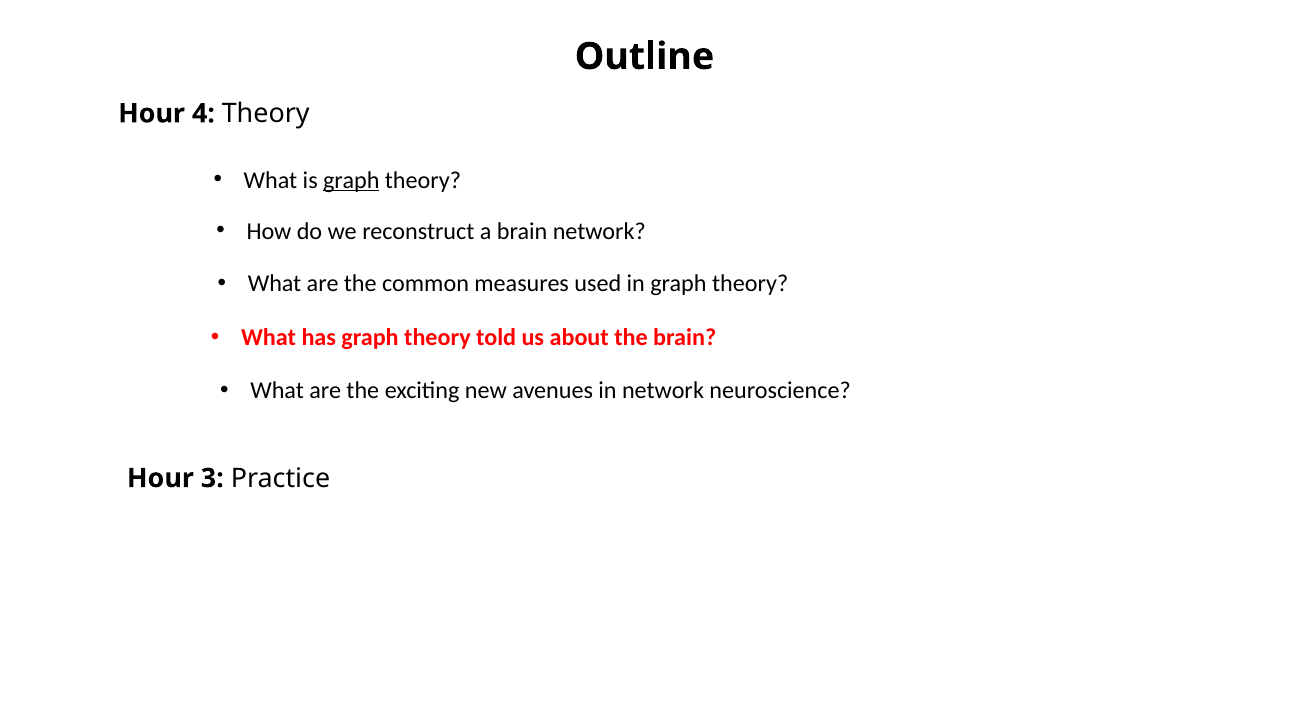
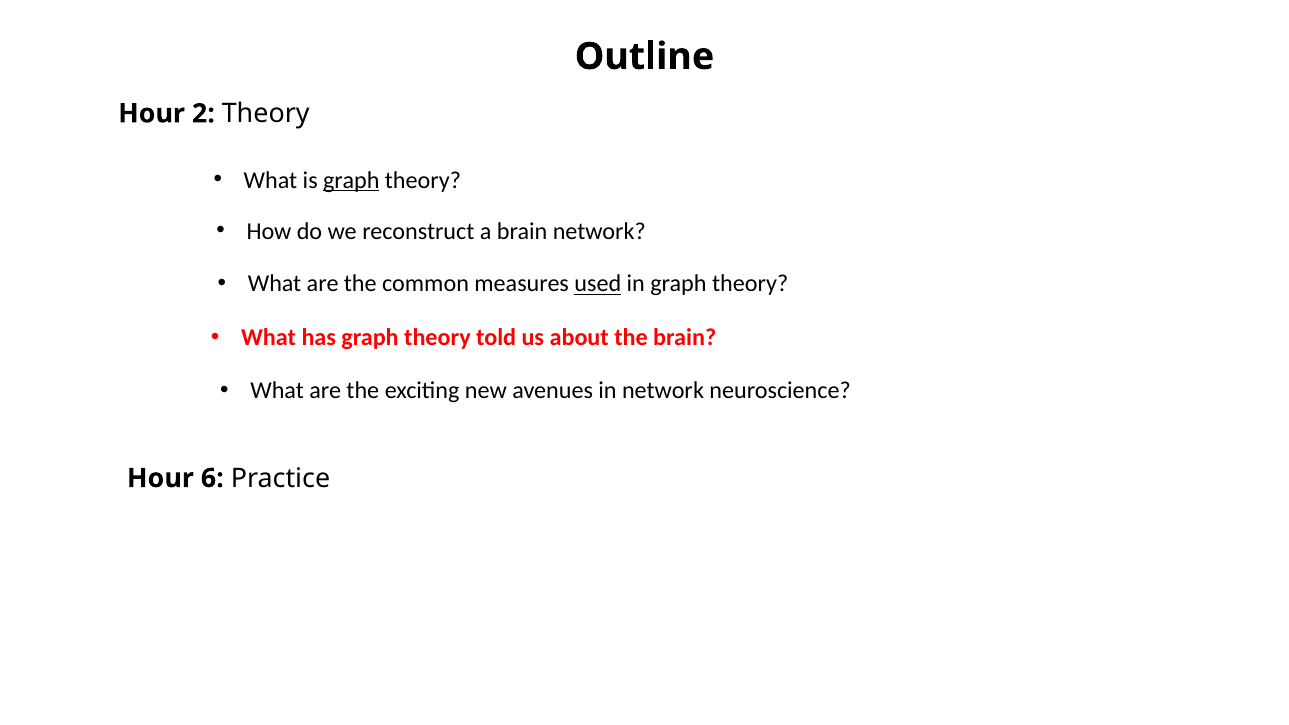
4: 4 -> 2 (203, 114)
used underline: none -> present (598, 284)
3: 3 -> 6 (212, 478)
